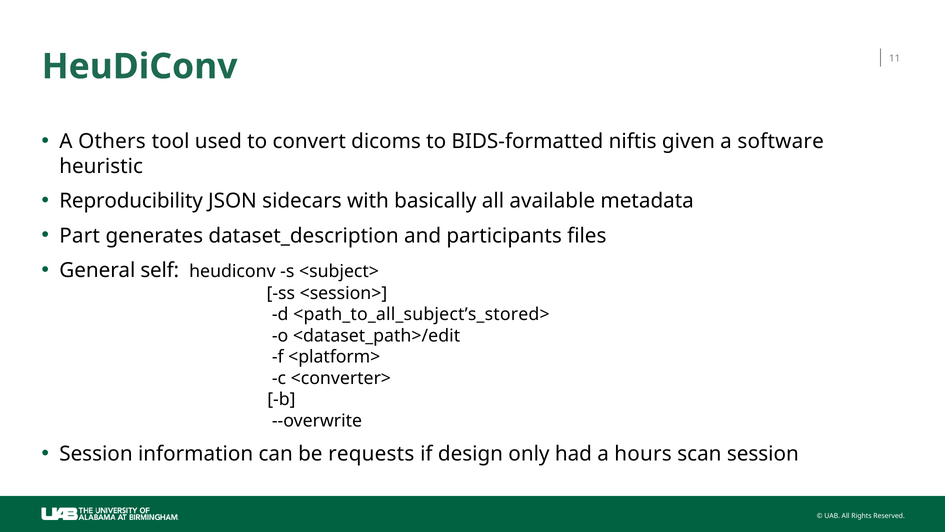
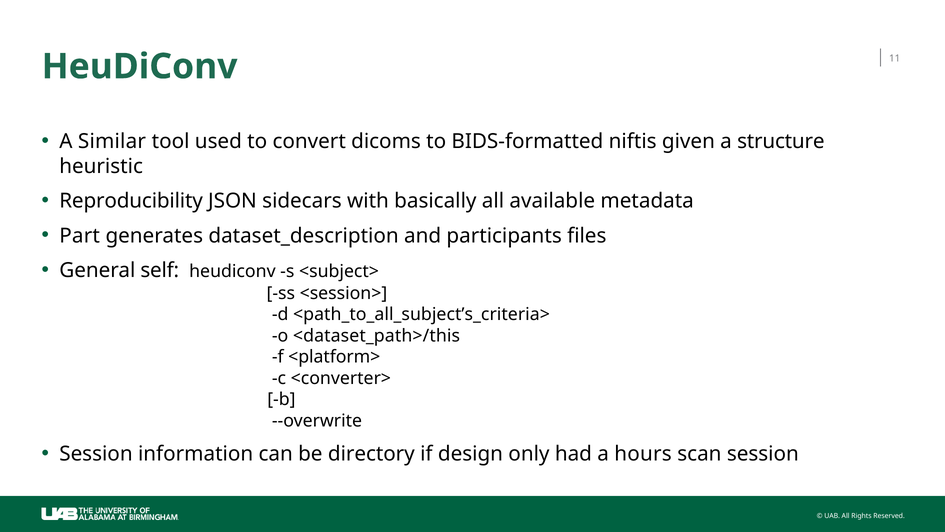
Others: Others -> Similar (112, 141)
software: software -> structure (781, 141)
<path_to_all_subject’s_stored>: <path_to_all_subject’s_stored> -> <path_to_all_subject’s_criteria> (421, 314)
<dataset_path>/edit: <dataset_path>/edit -> <dataset_path>/this (377, 336)
requests: requests -> directory (371, 454)
